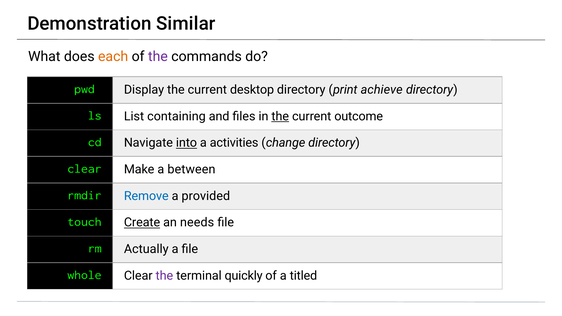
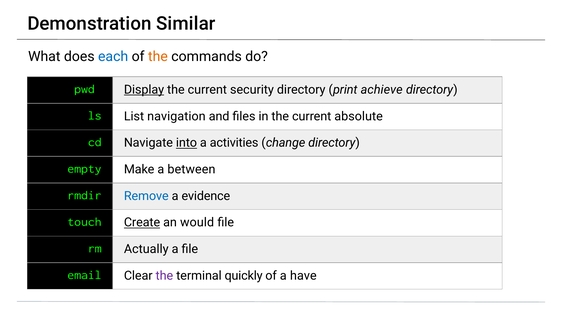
each colour: orange -> blue (113, 57)
the colour: purple -> orange (158, 57)
Display underline: none -> present (144, 90)
desktop: desktop -> security (252, 90)
containing: containing -> navigation (176, 116)
the underline: present -> none (280, 116)
outcome: outcome -> absolute (359, 116)
clear: clear -> empty (84, 169)
provided: provided -> evidence (206, 196)
needs: needs -> would (197, 223)
whole: whole -> email (84, 275)
titled: titled -> have (303, 276)
